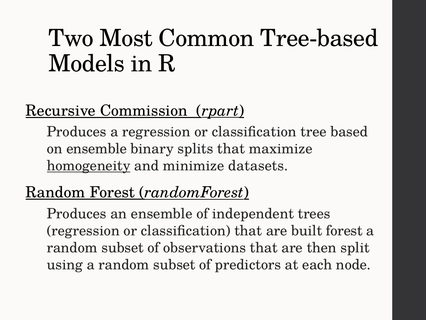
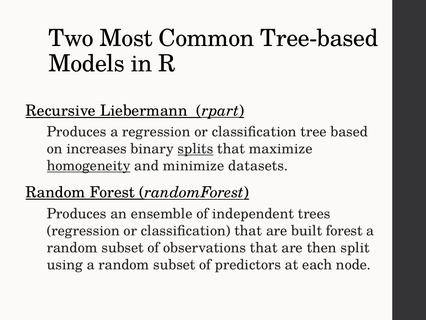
Commission: Commission -> Liebermann (144, 111)
on ensemble: ensemble -> increases (97, 149)
splits underline: none -> present (196, 149)
